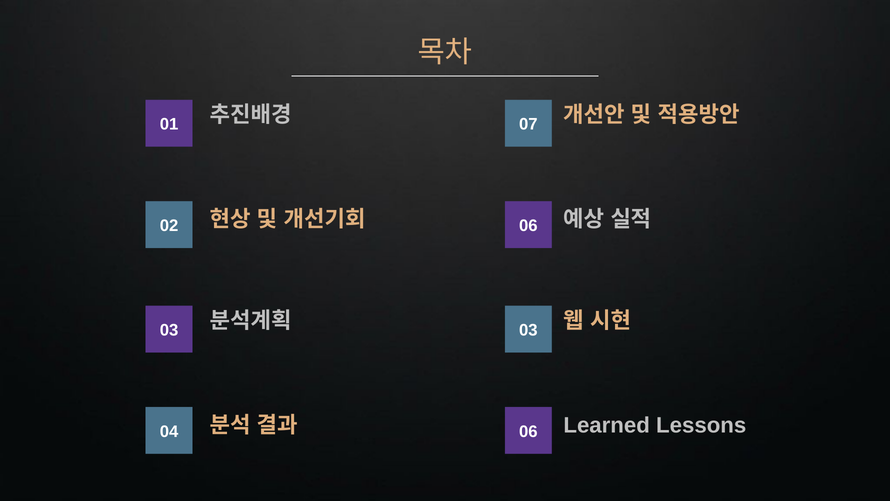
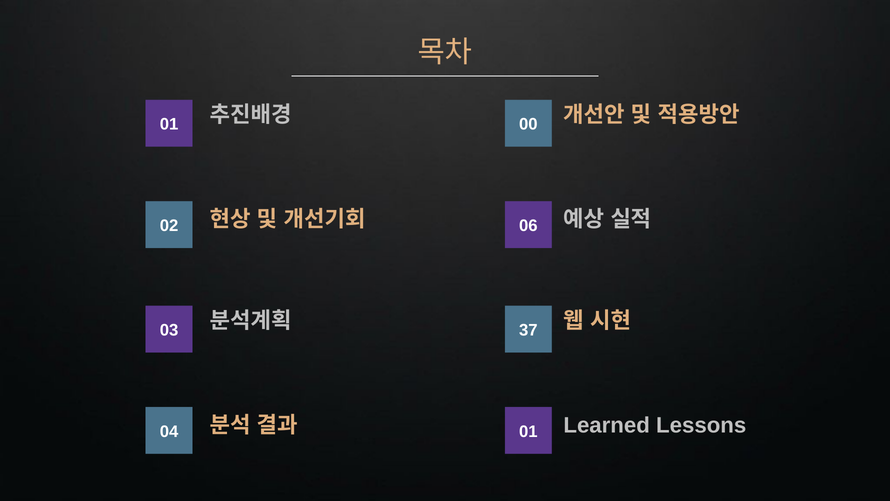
07: 07 -> 00 (528, 124)
03 03: 03 -> 37 (528, 330)
04 06: 06 -> 01 (528, 431)
